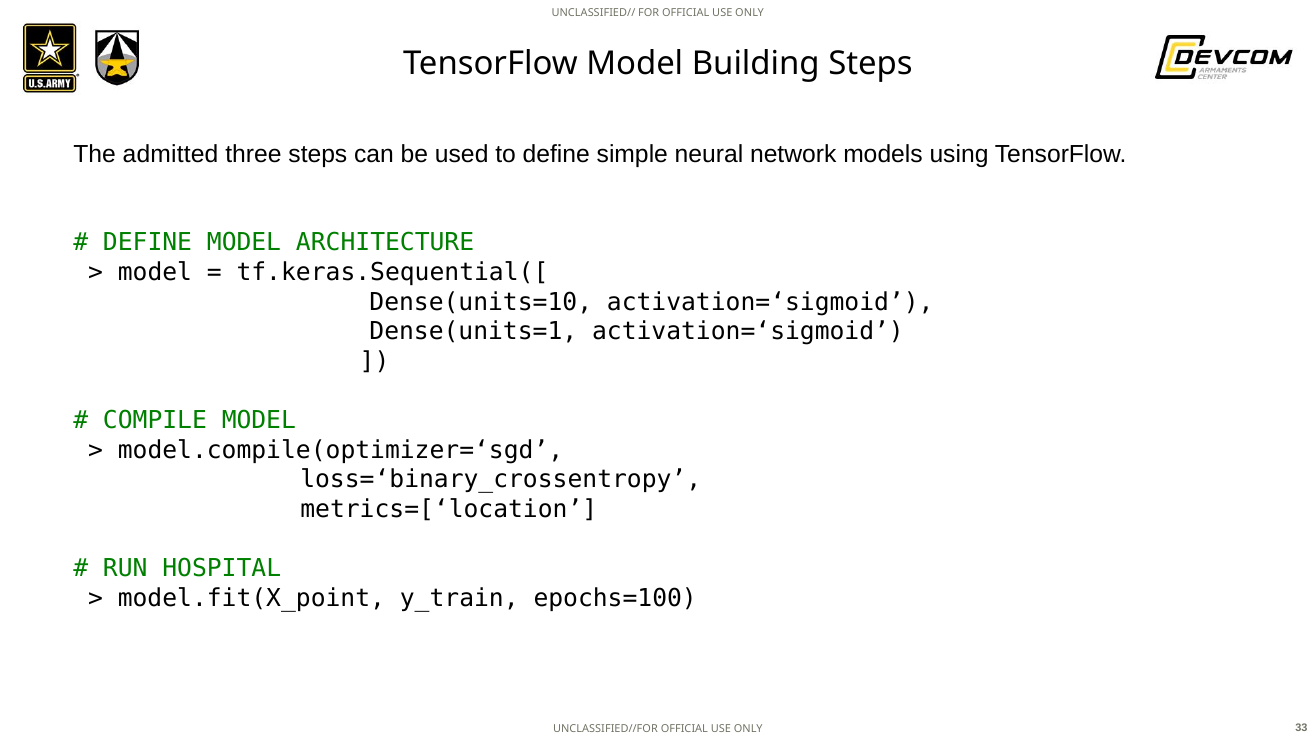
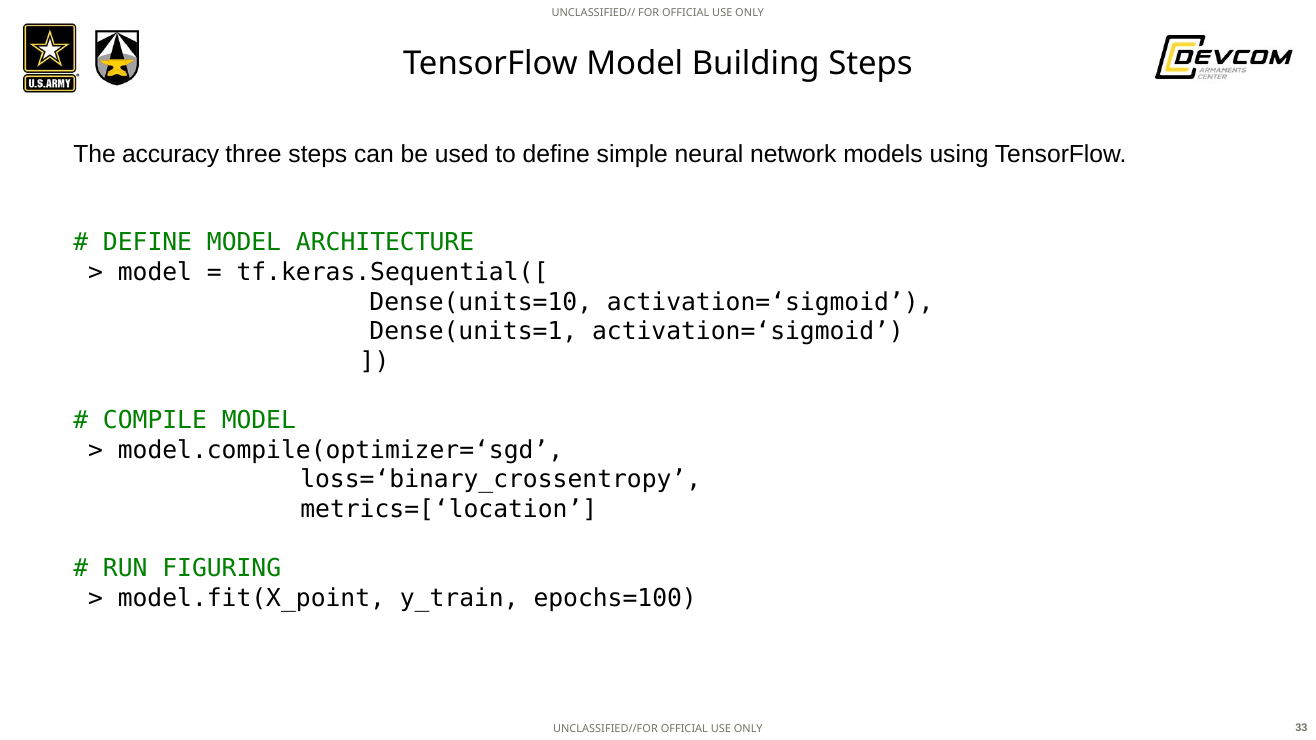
admitted: admitted -> accuracy (171, 154)
HOSPITAL: HOSPITAL -> FIGURING (222, 569)
